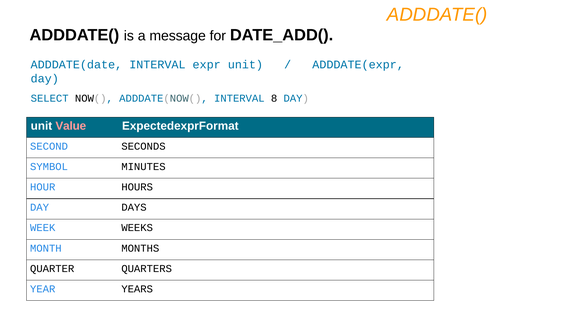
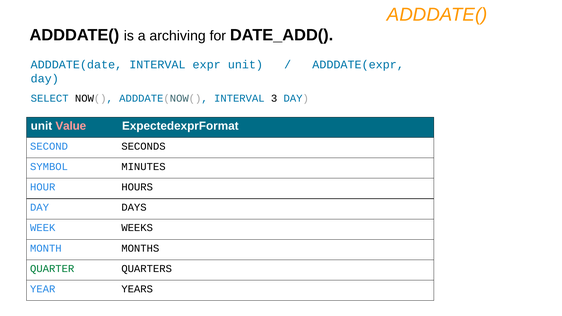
message: message -> archiving (178, 36)
8: 8 -> 3 (274, 99)
QUARTER colour: black -> green (52, 269)
